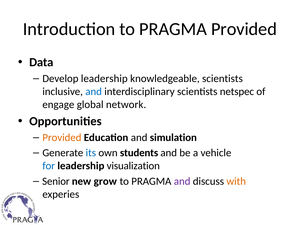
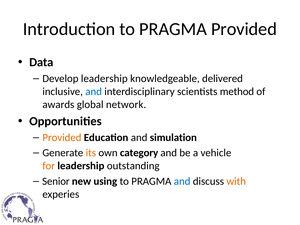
knowledgeable scientists: scientists -> delivered (222, 79)
netspec: netspec -> method (237, 92)
engage: engage -> awards (58, 105)
its colour: blue -> orange (91, 153)
students: students -> category (139, 153)
for colour: blue -> orange (49, 166)
visualization: visualization -> outstanding (133, 166)
grow: grow -> using (105, 181)
and colour: purple -> blue (182, 181)
